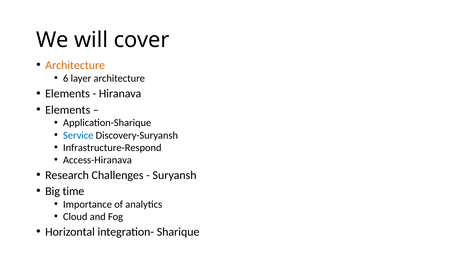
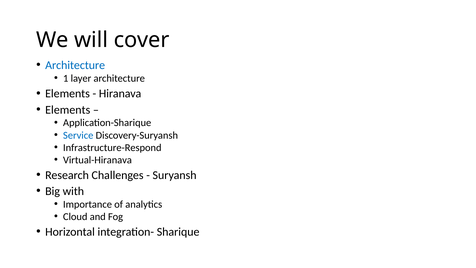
Architecture colour: orange -> blue (75, 65)
6: 6 -> 1 (66, 78)
Access-Hiranava: Access-Hiranava -> Virtual-Hiranava (97, 160)
time: time -> with (73, 191)
